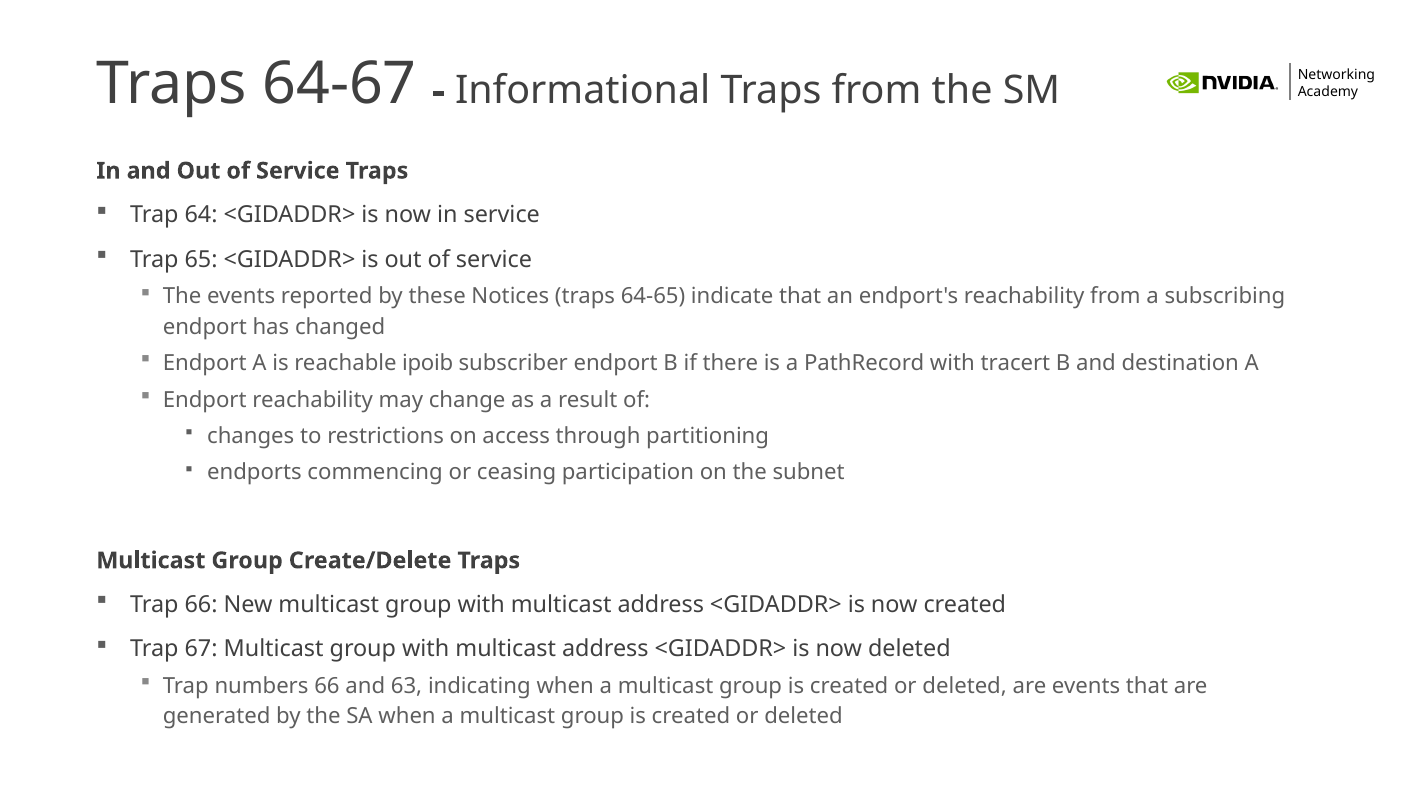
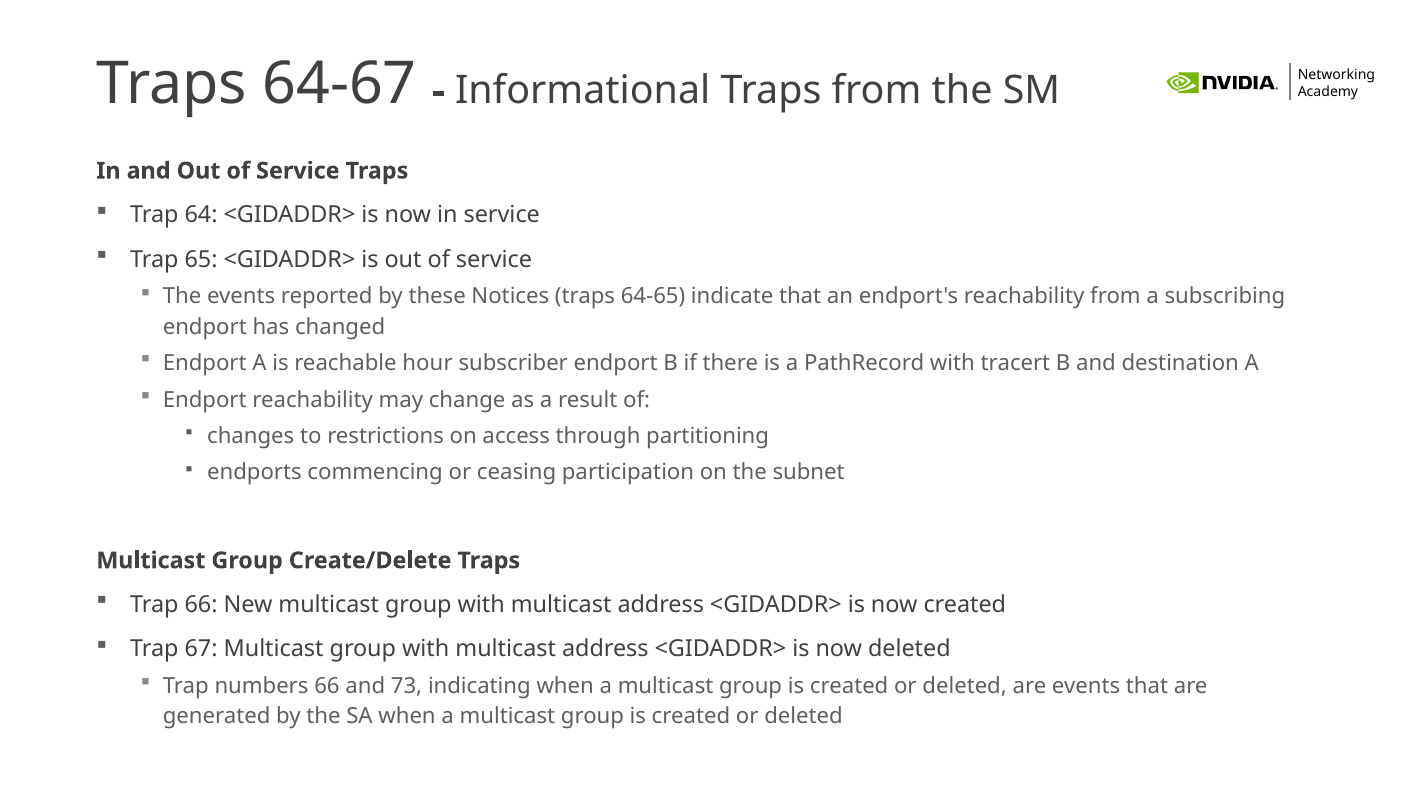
ipoib: ipoib -> hour (427, 363)
63: 63 -> 73 (407, 686)
